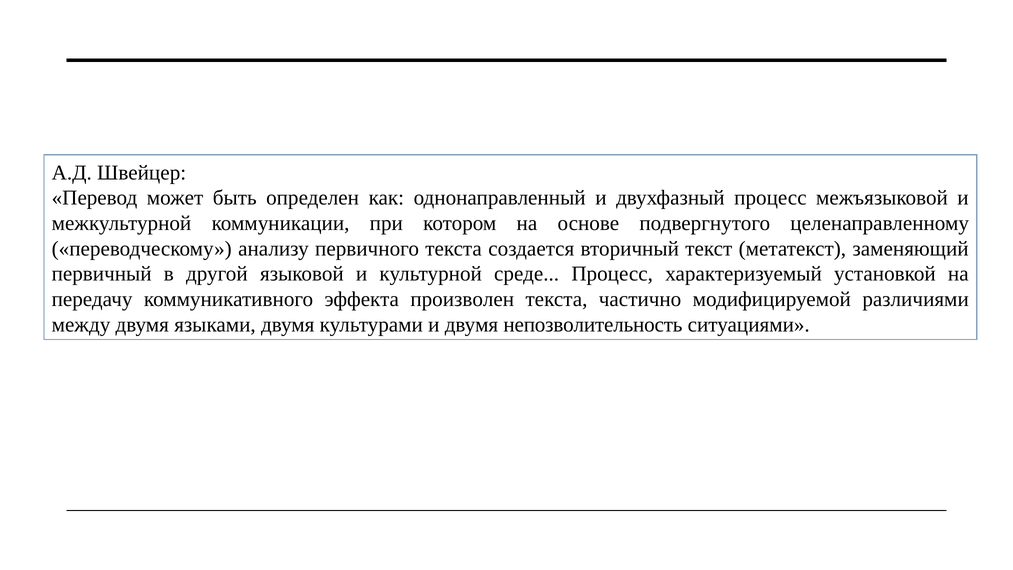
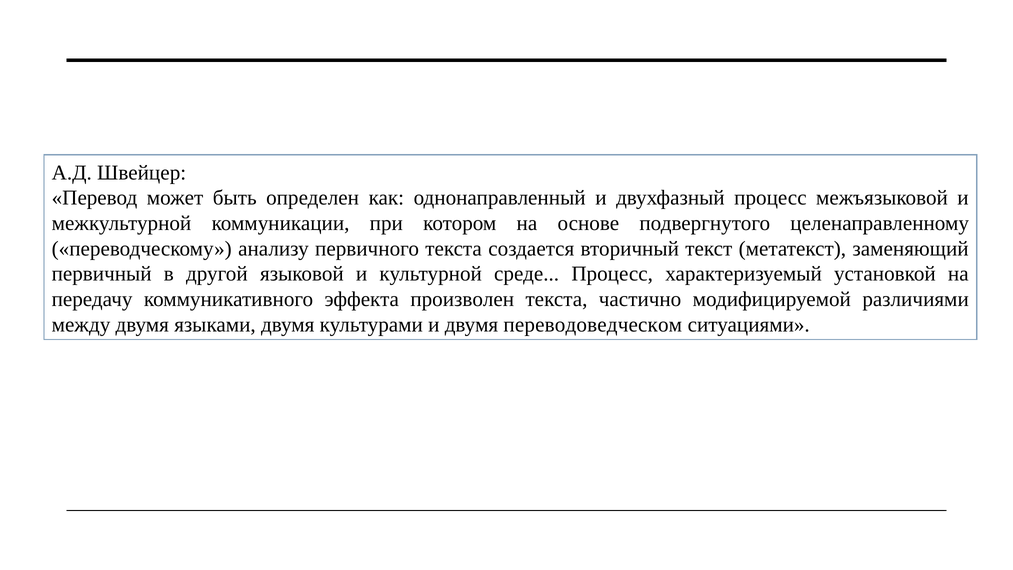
непозволительность: непозволительность -> переводоведческом (593, 325)
